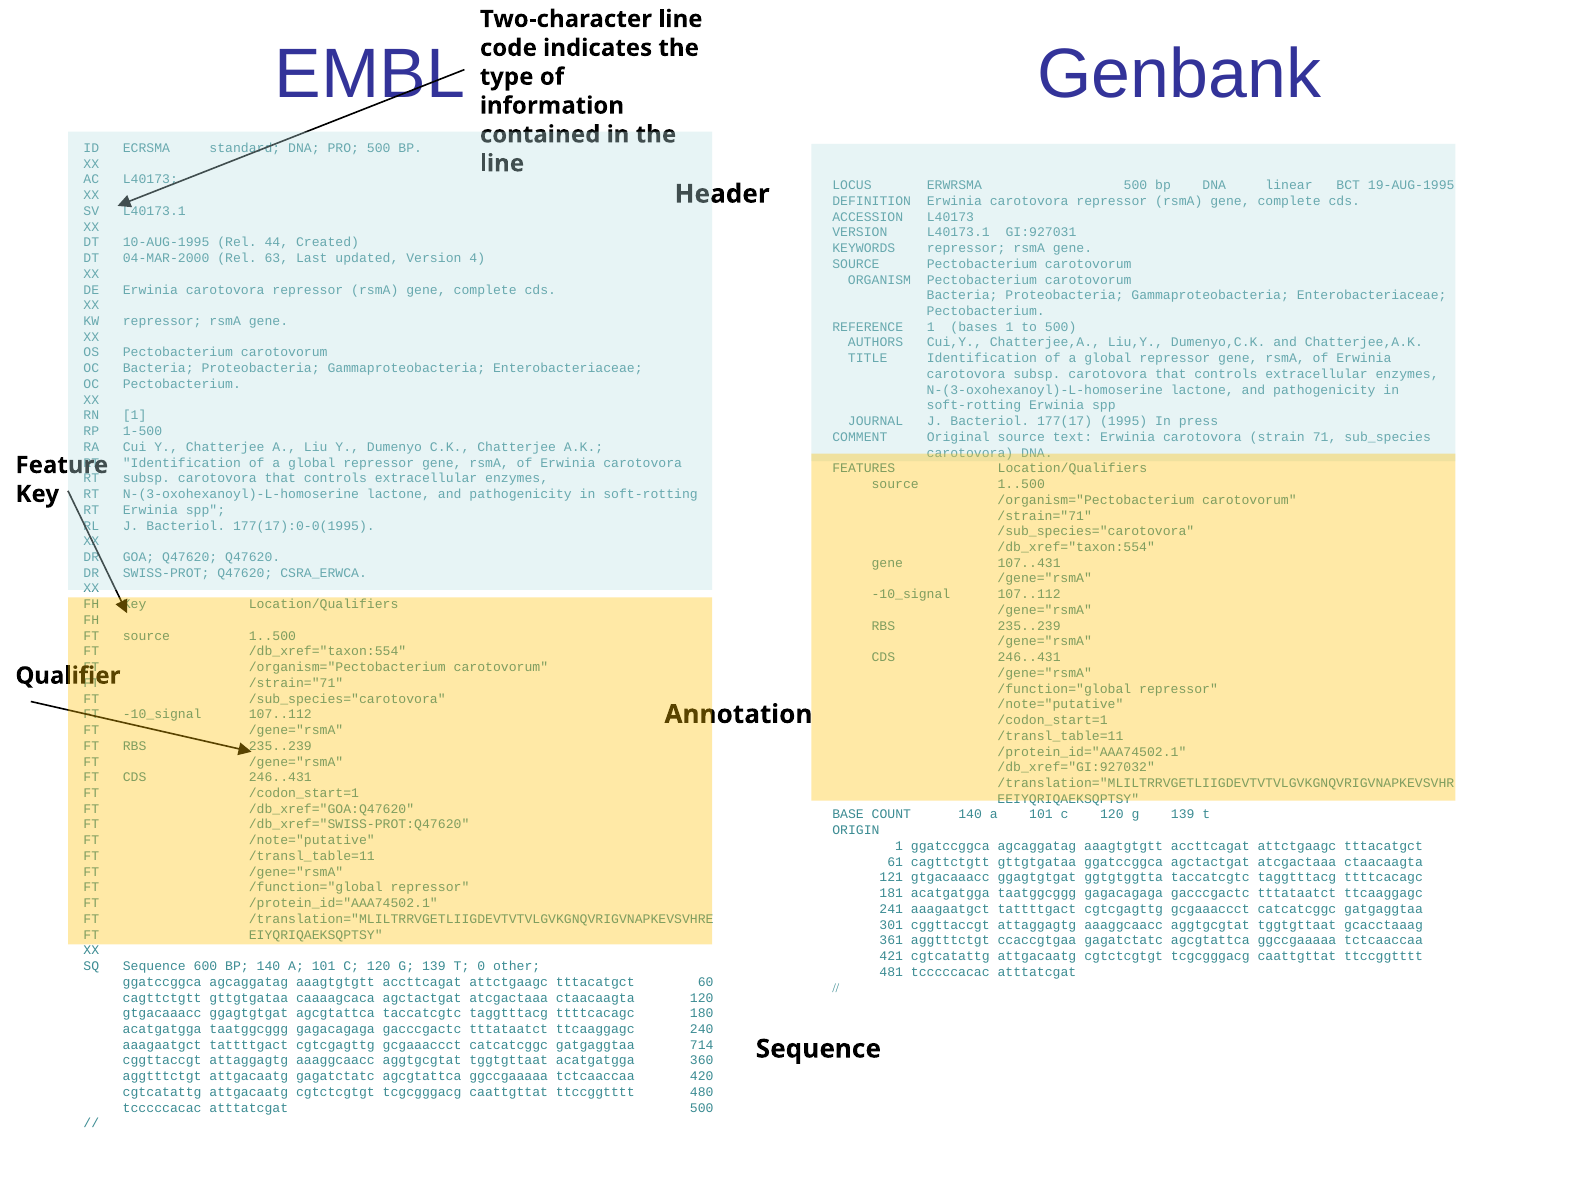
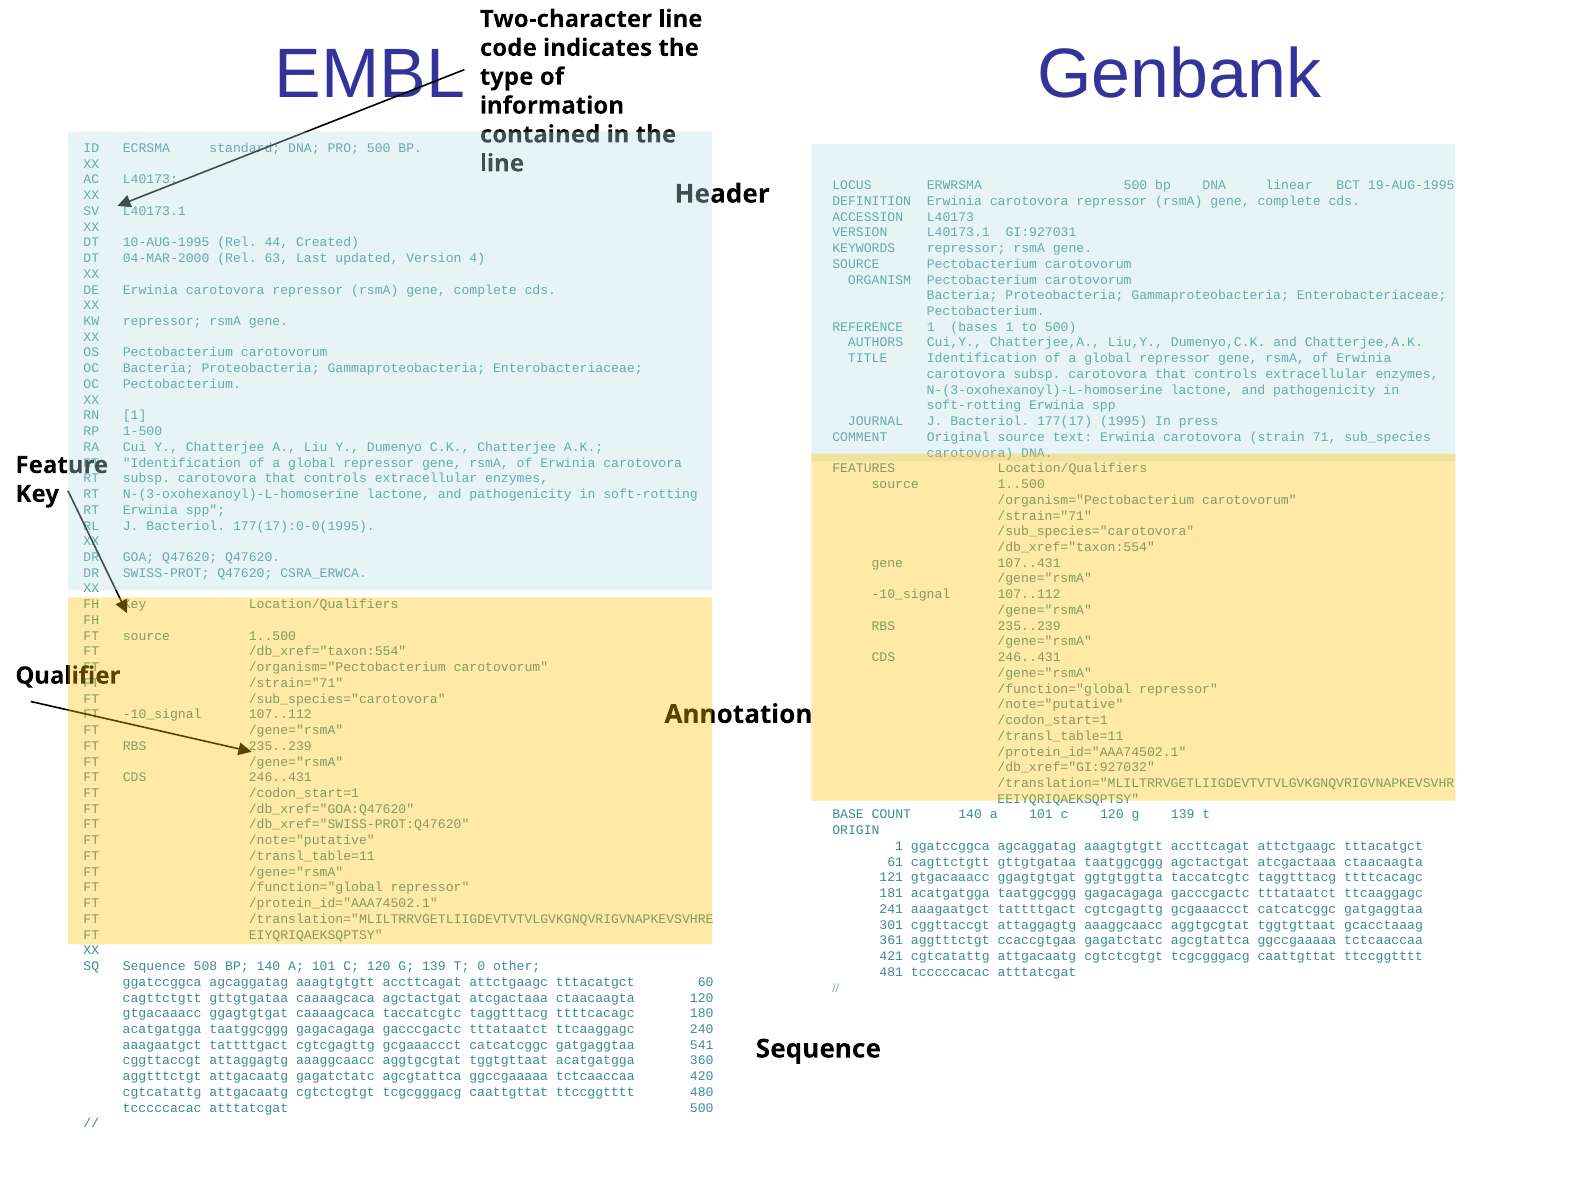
gttgtgataa ggatccggca: ggatccggca -> taatggcggg (1124, 862)
600: 600 -> 508 (206, 966)
ggagtgtgat agcgtattca: agcgtattca -> caaaagcaca (335, 1013)
714: 714 -> 541 (702, 1045)
